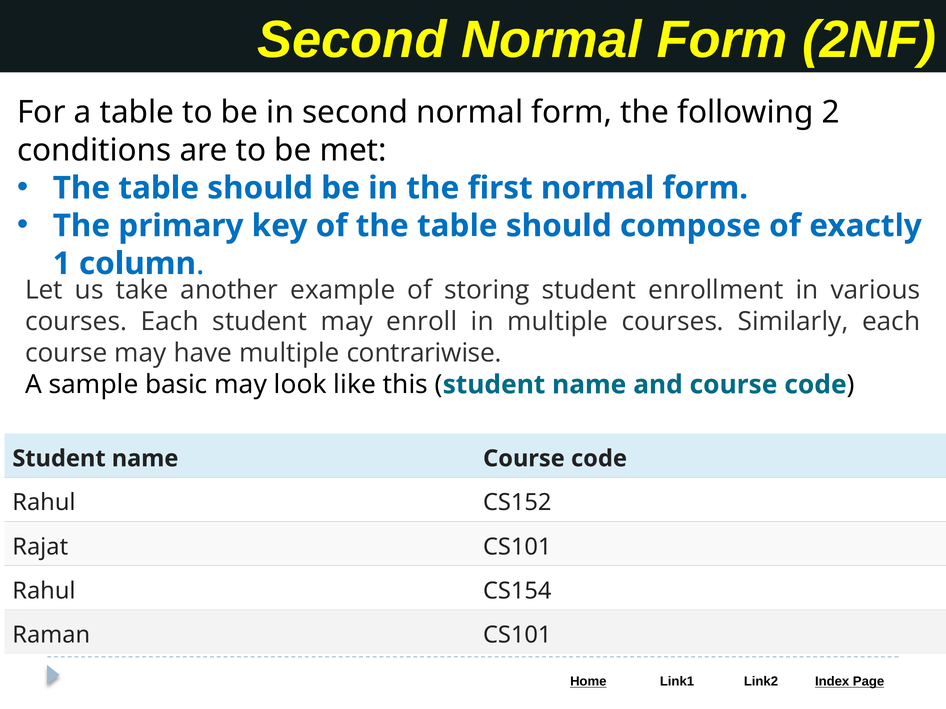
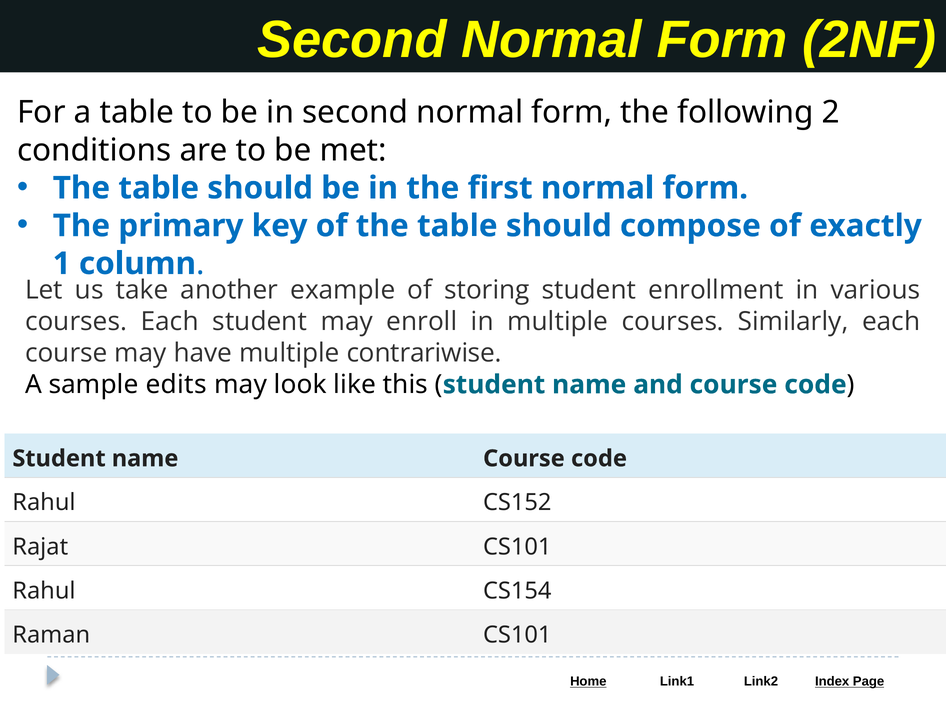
basic: basic -> edits (176, 385)
